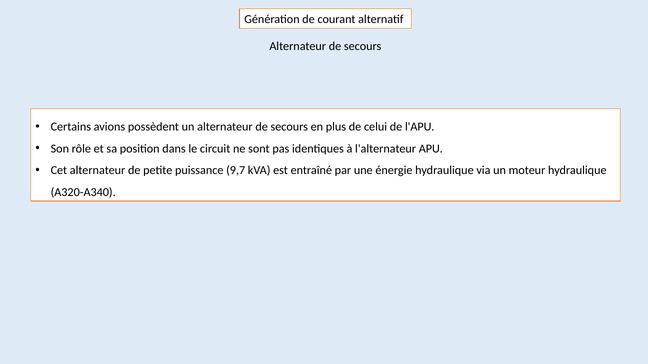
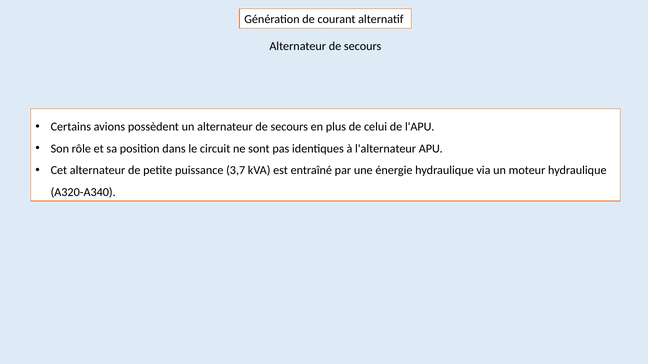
9,7: 9,7 -> 3,7 (236, 171)
